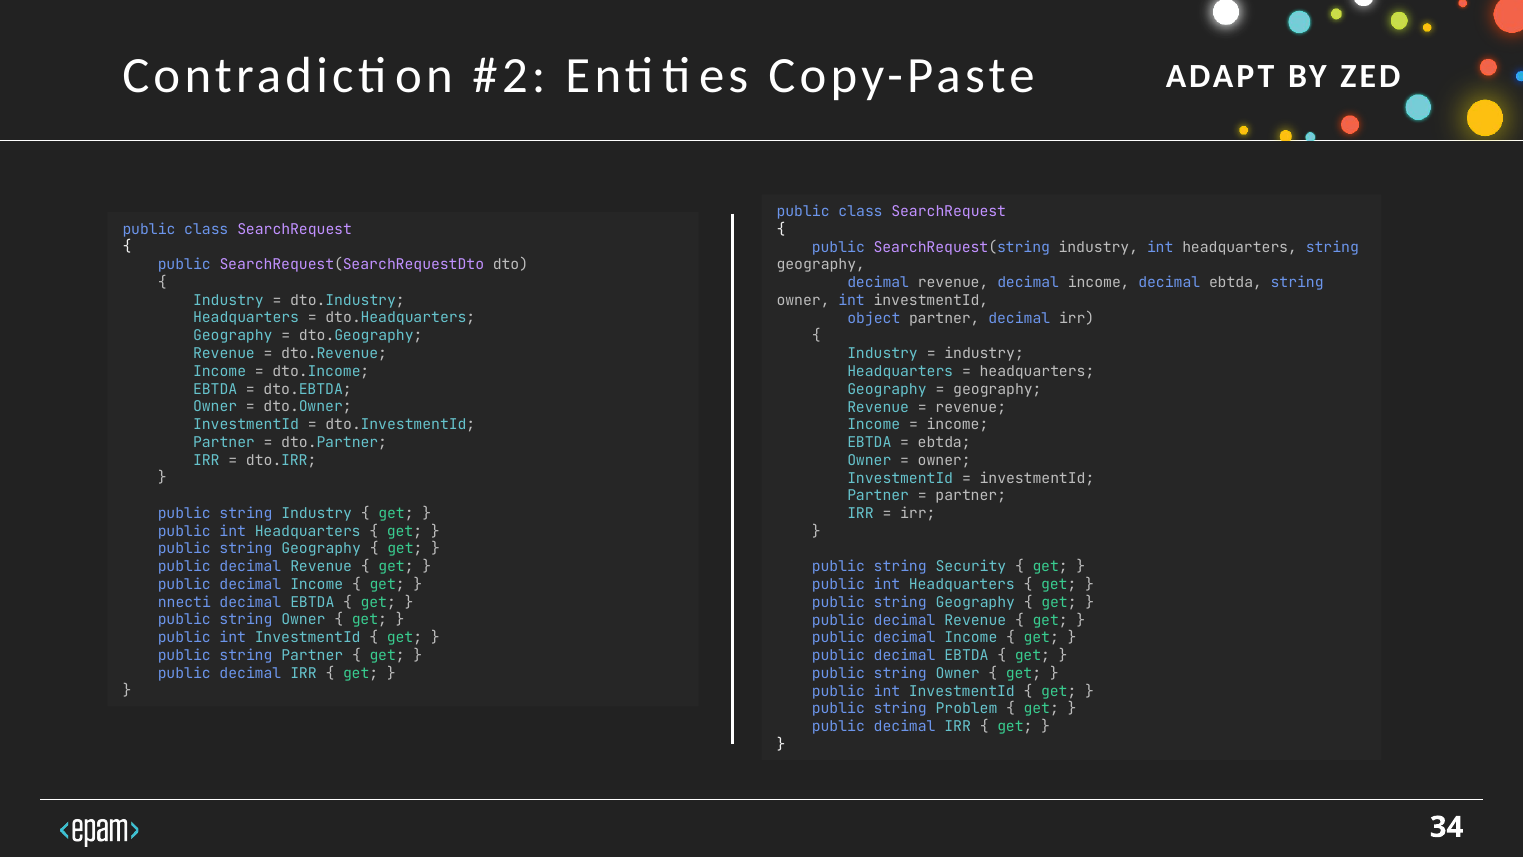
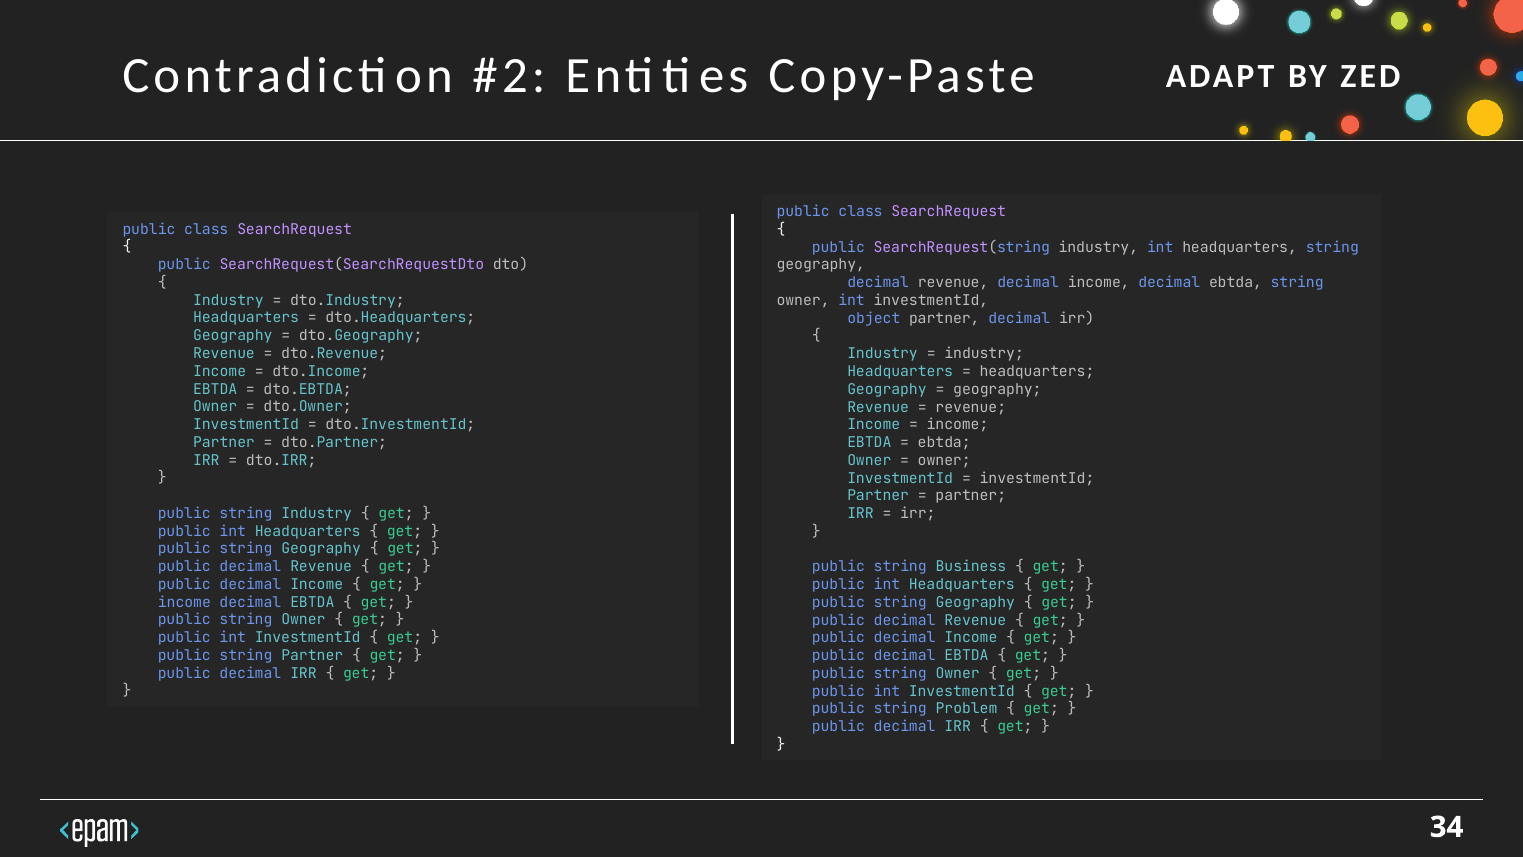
Security: Security -> Business (971, 567)
nnecti: nnecti -> income (184, 602)
